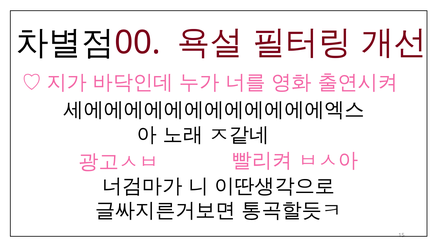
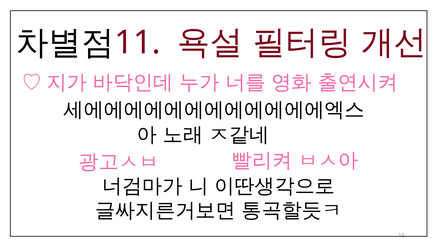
00: 00 -> 11 (138, 43)
